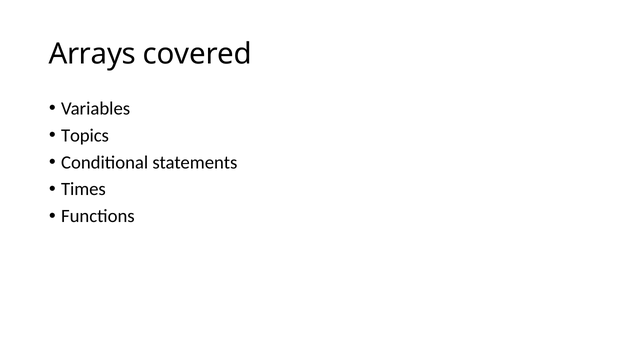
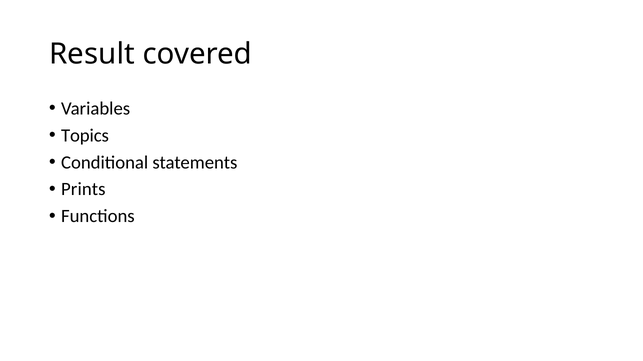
Arrays: Arrays -> Result (92, 54)
Times: Times -> Prints (83, 190)
